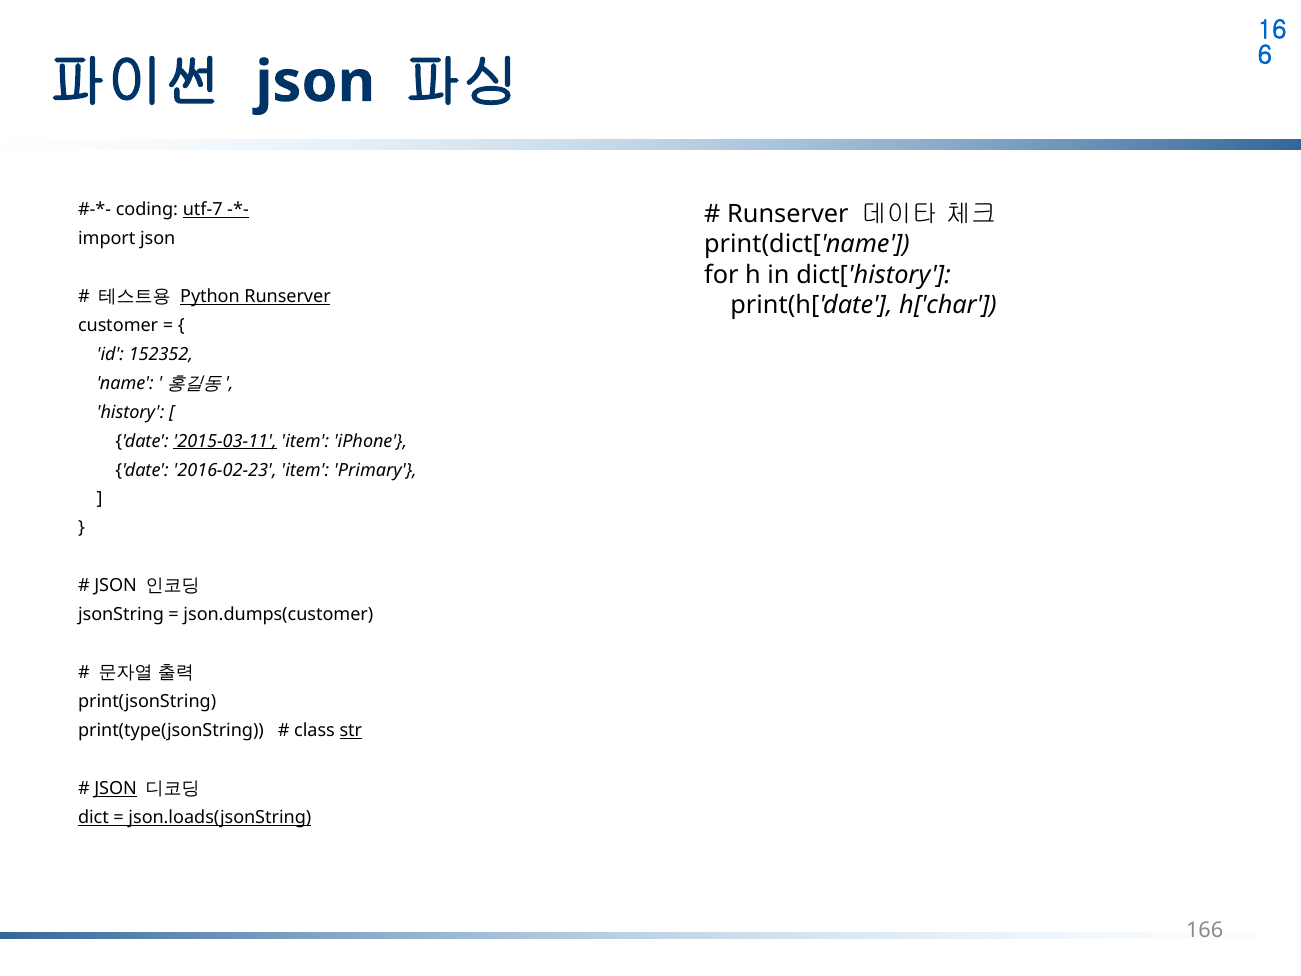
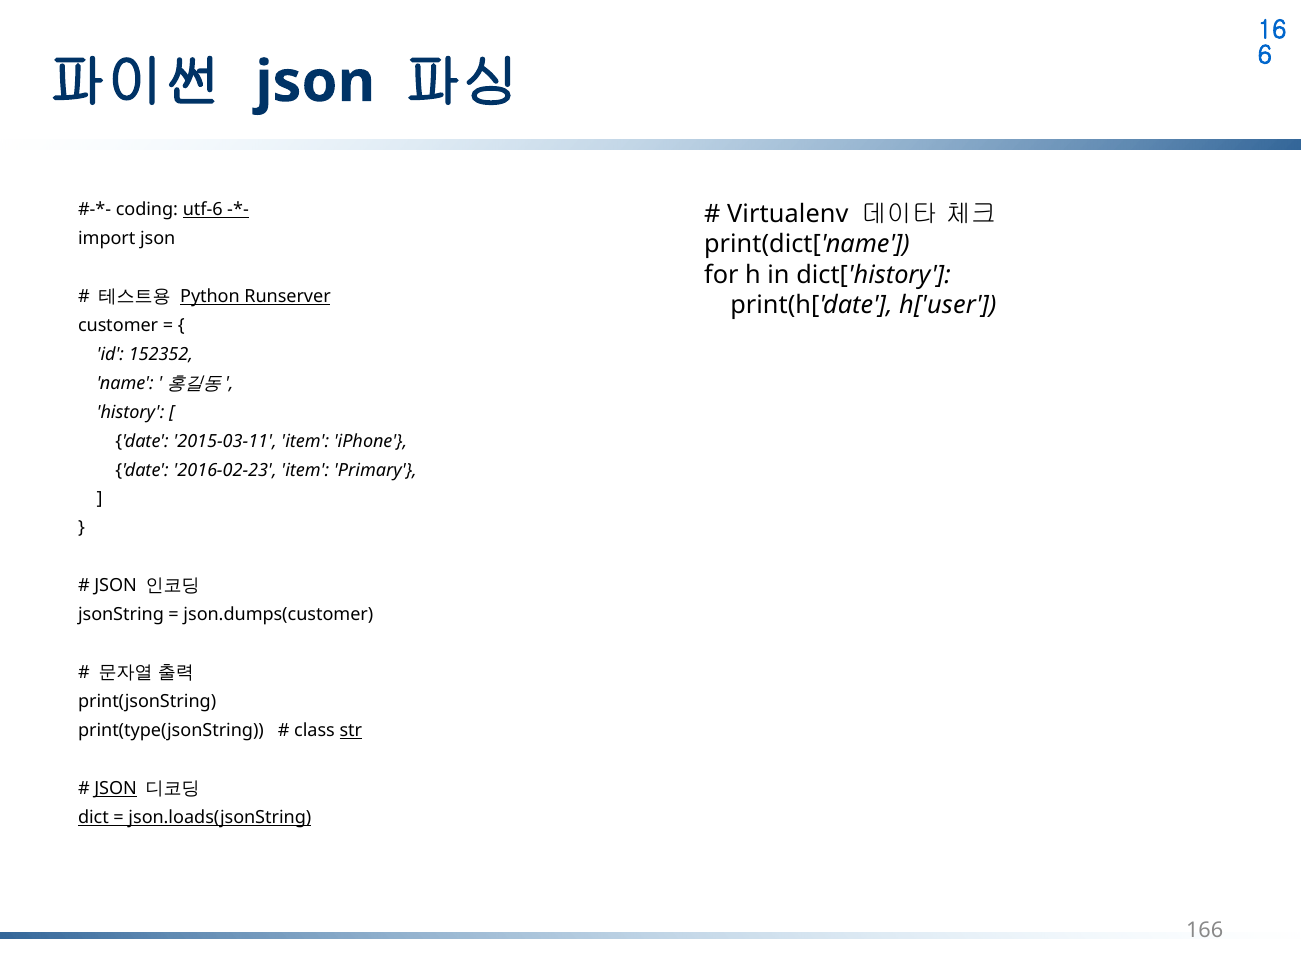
utf-7: utf-7 -> utf-6 (203, 209)
Runserver: Runserver -> Virtualenv (788, 214)
h['char: h['char -> h['user (948, 305)
2015-03-11 underline: present -> none (225, 441)
